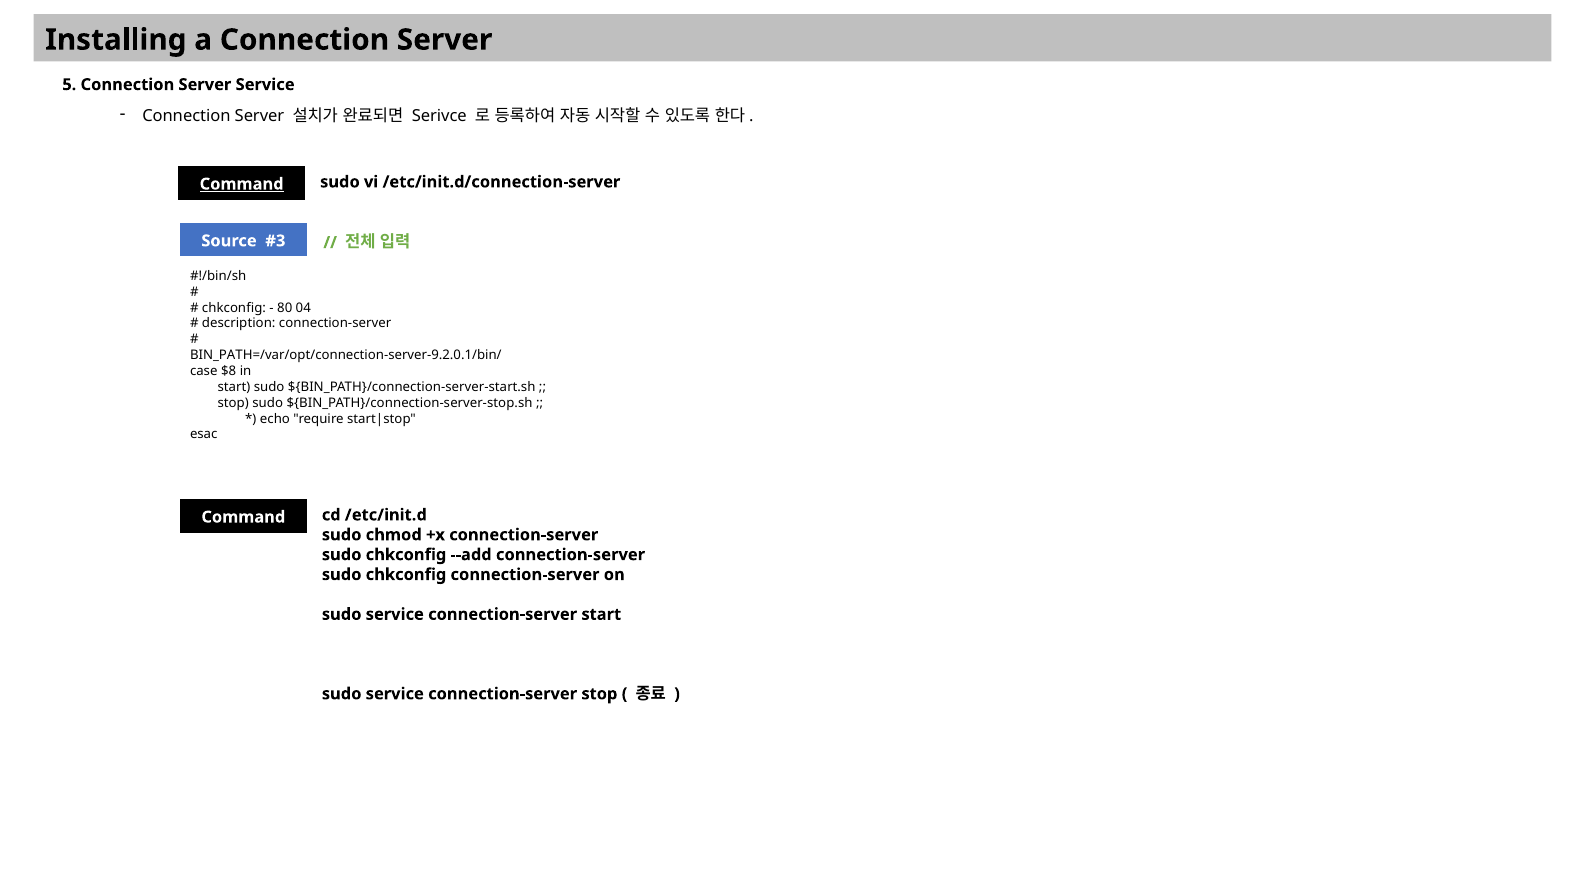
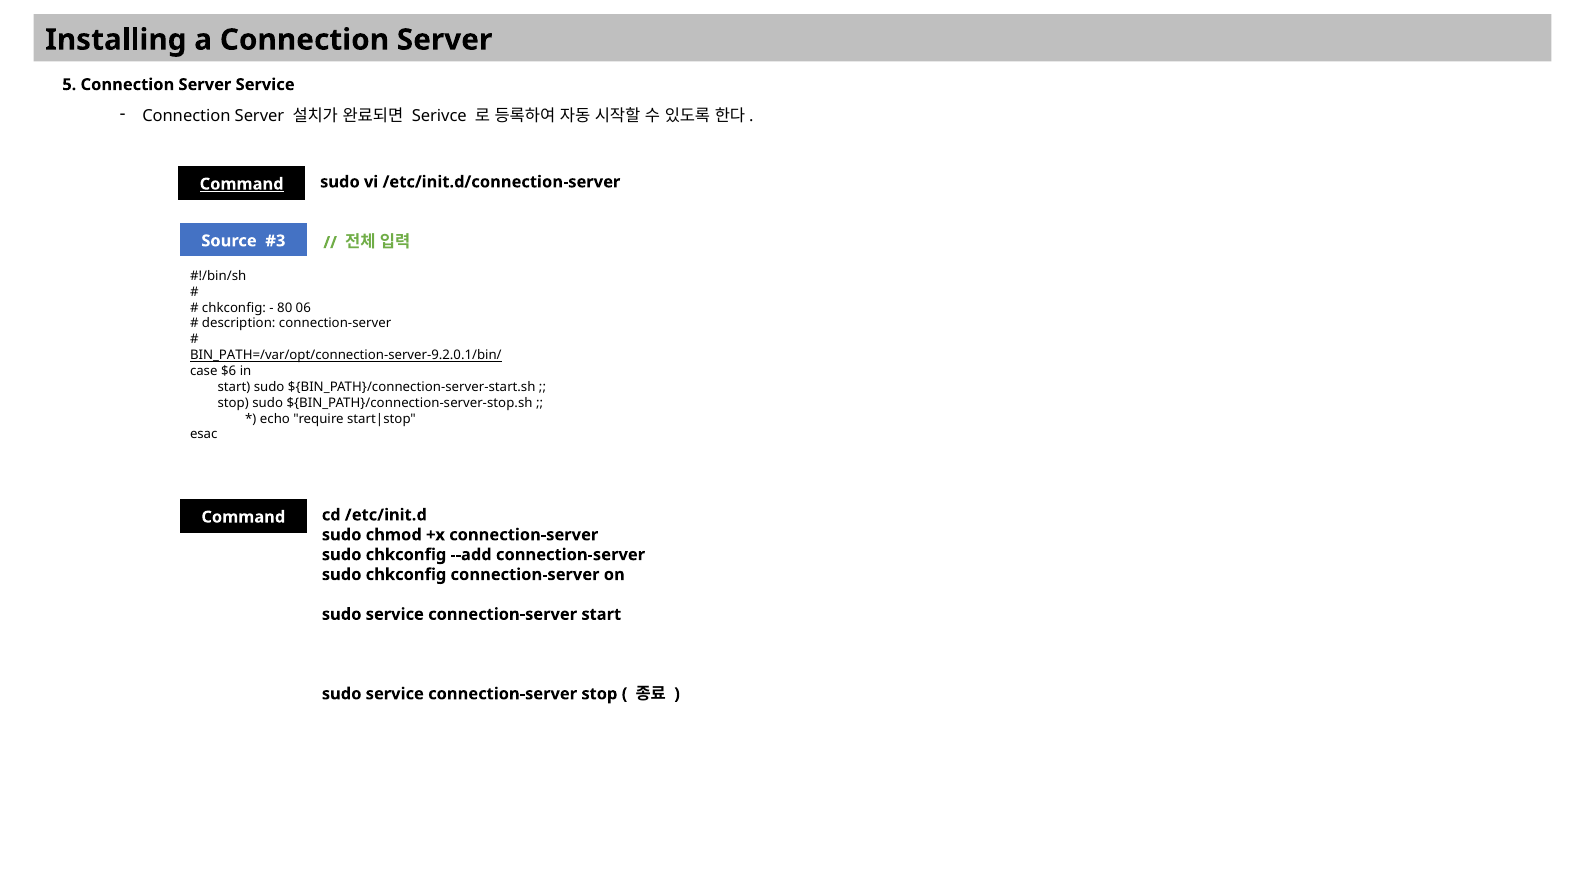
04: 04 -> 06 (303, 308)
BIN_PATH=/var/opt/connection-server-9.2.0.1/bin/ underline: none -> present (346, 355)
$8: $8 -> $6 (229, 371)
